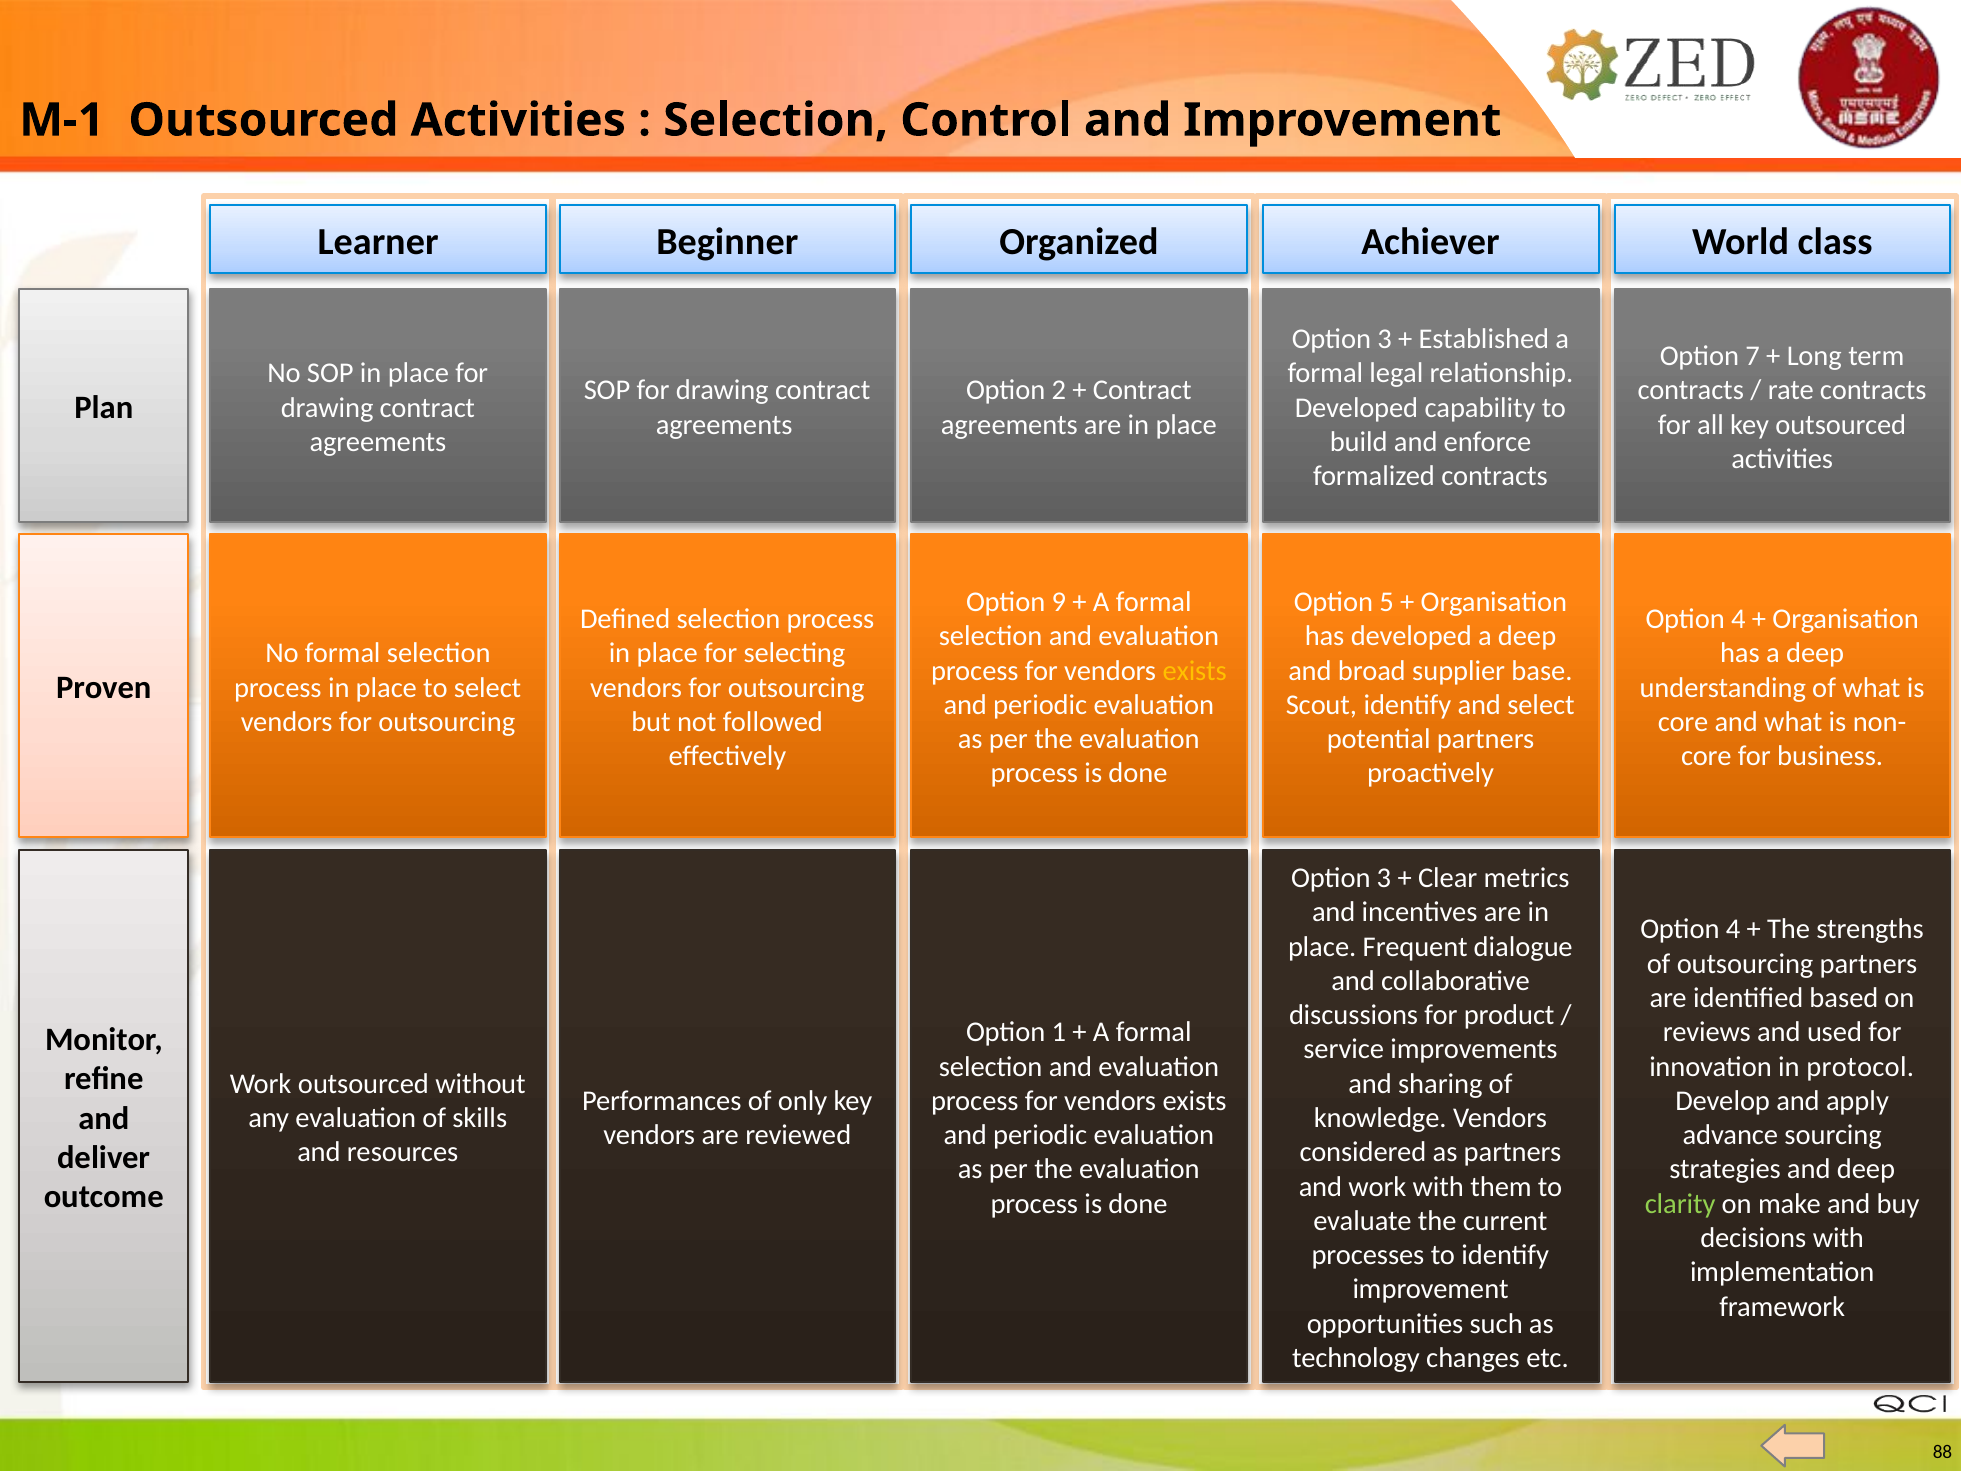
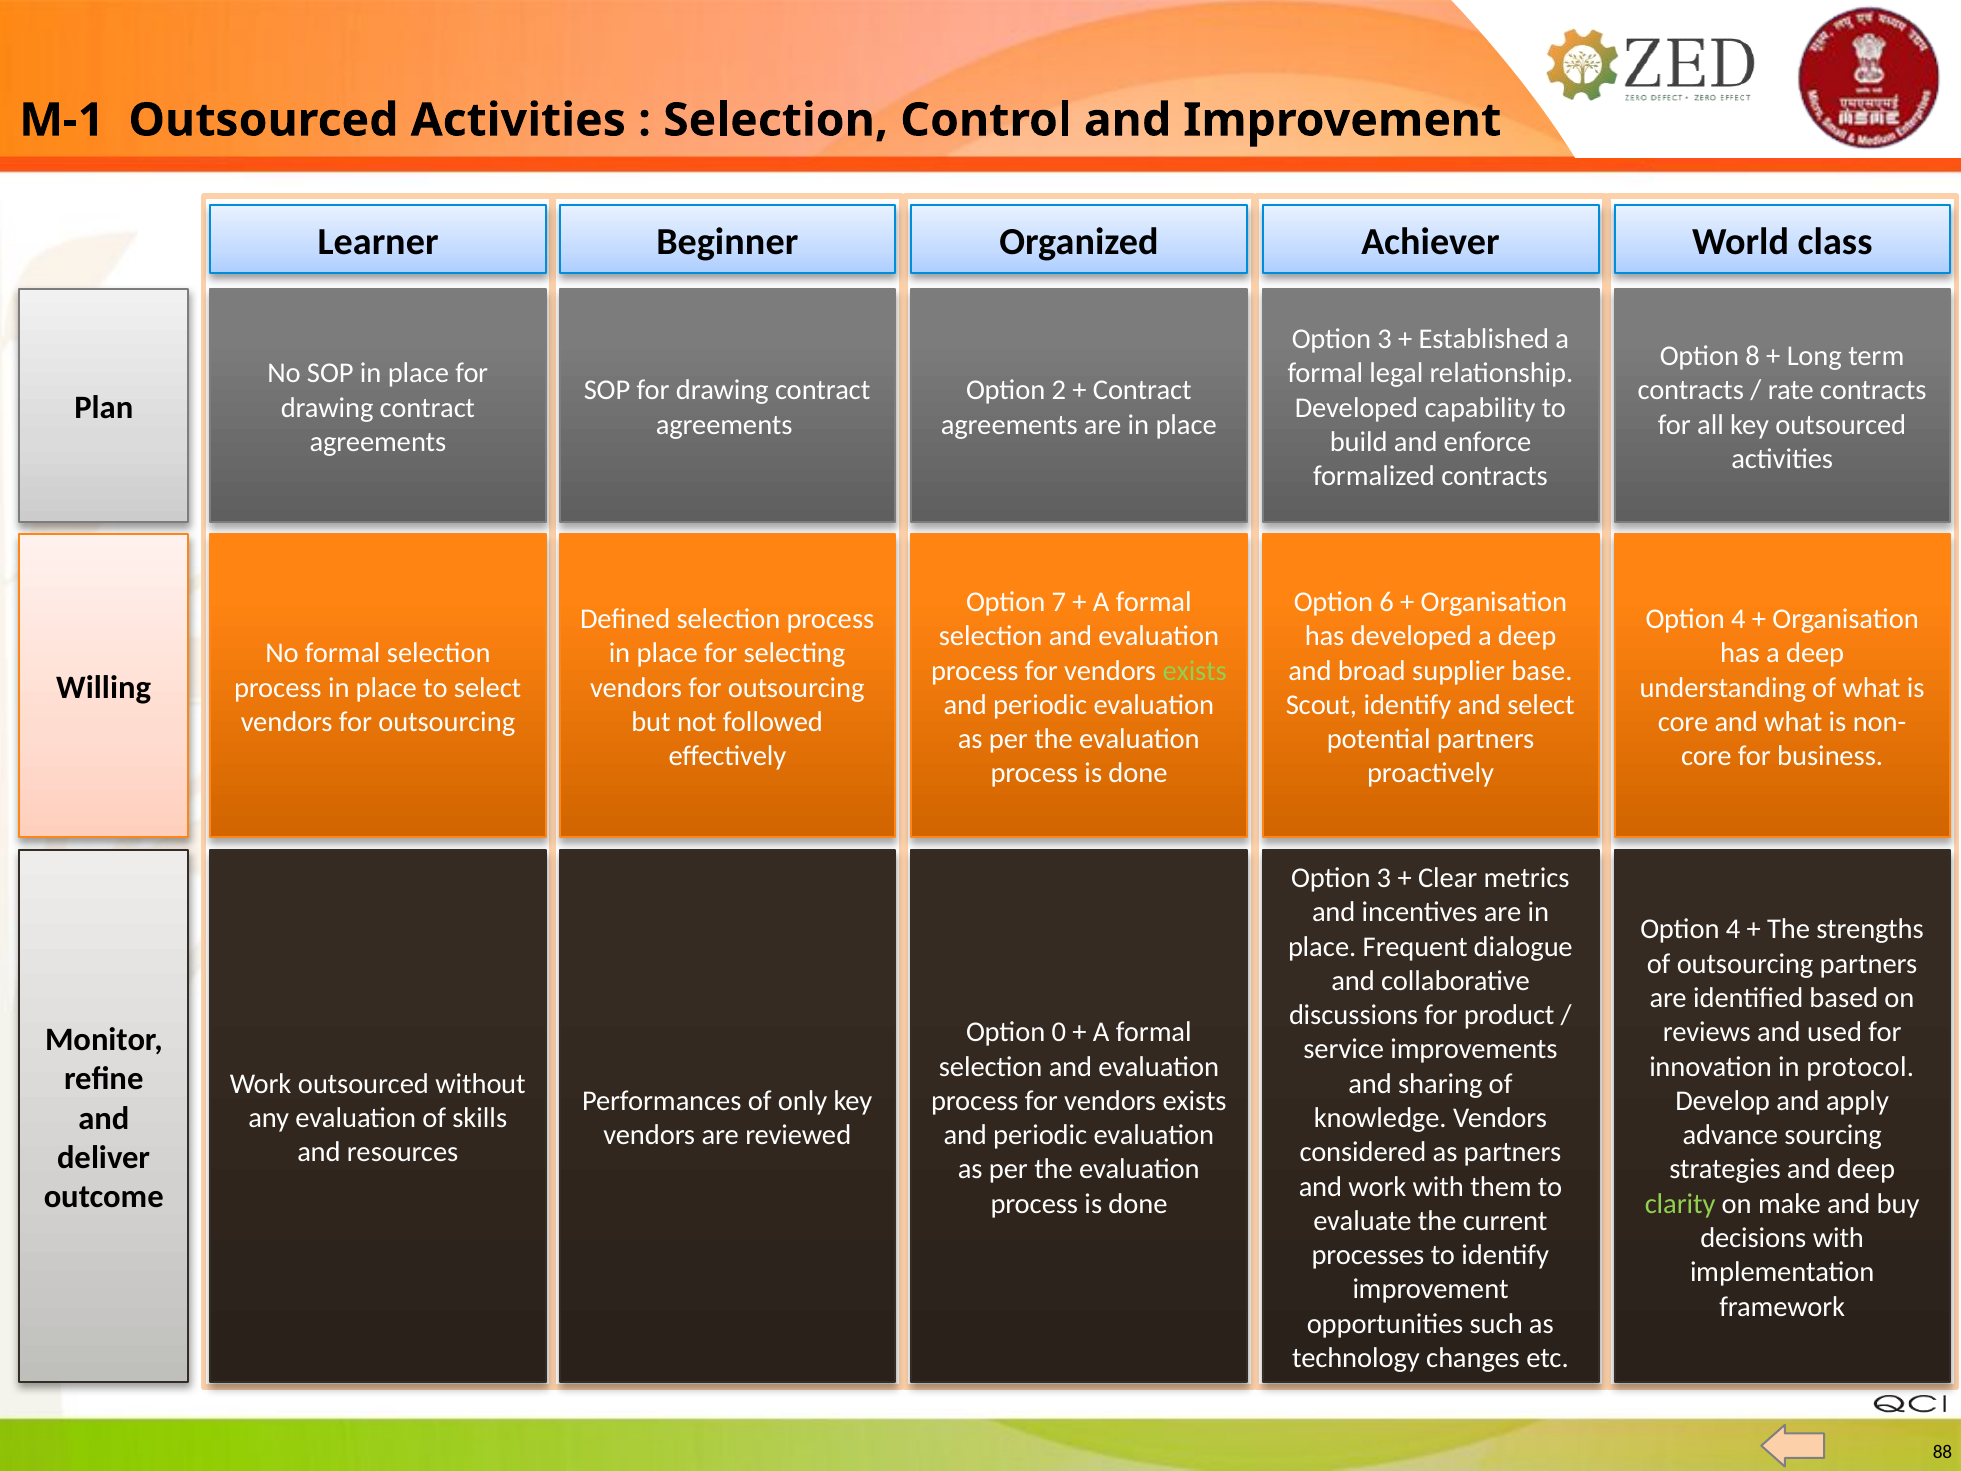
7: 7 -> 8 (1753, 356)
9: 9 -> 7 (1059, 602)
5: 5 -> 6 (1387, 602)
exists colour: yellow -> light green (1195, 671)
Proven: Proven -> Willing (104, 688)
1: 1 -> 0 (1059, 1032)
